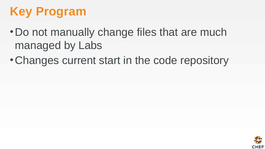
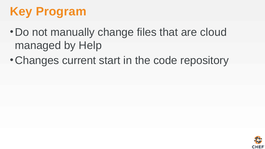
much: much -> cloud (213, 32)
Labs: Labs -> Help (90, 45)
